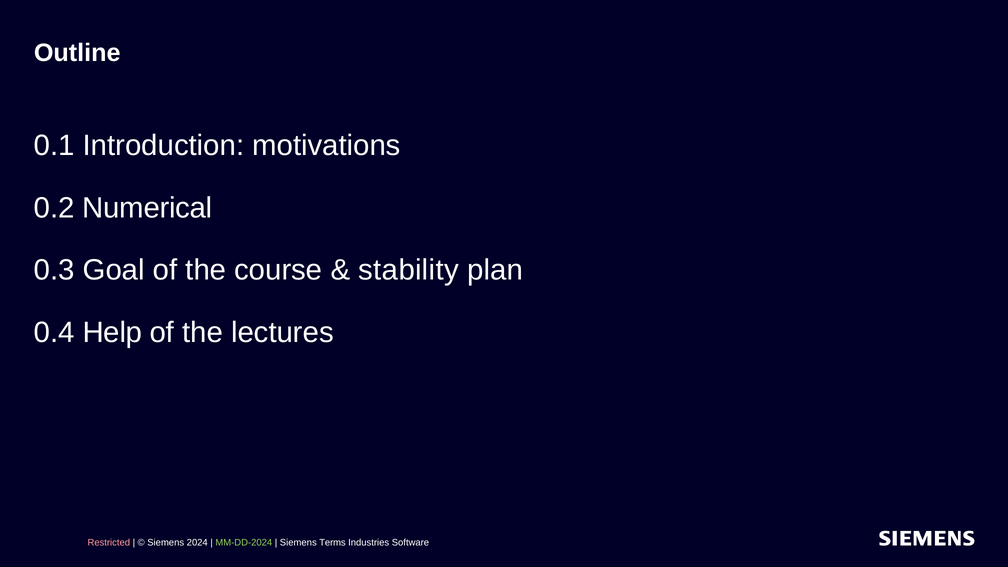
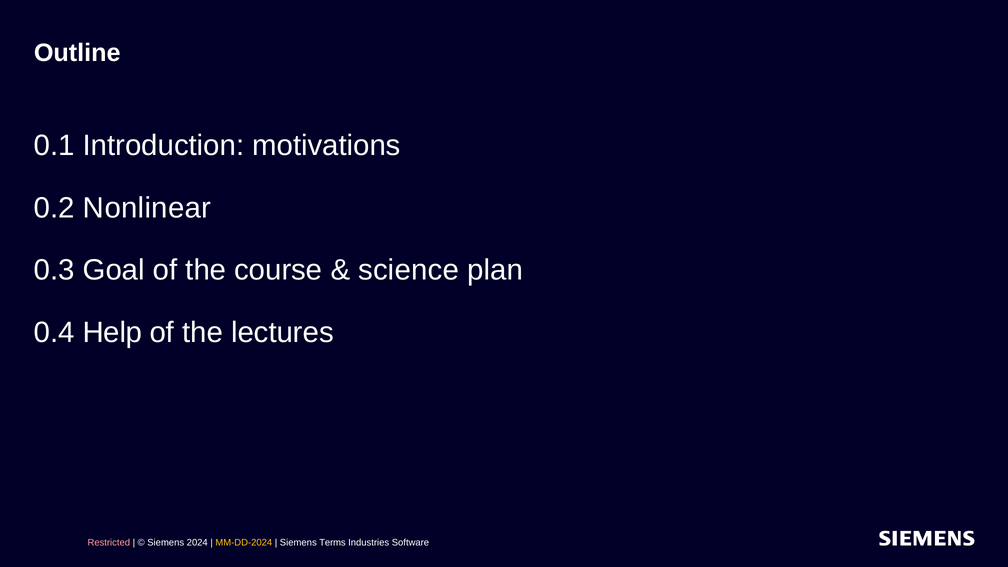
Numerical: Numerical -> Nonlinear (147, 208)
stability: stability -> science (409, 270)
MM-DD-2024 colour: light green -> yellow (244, 542)
